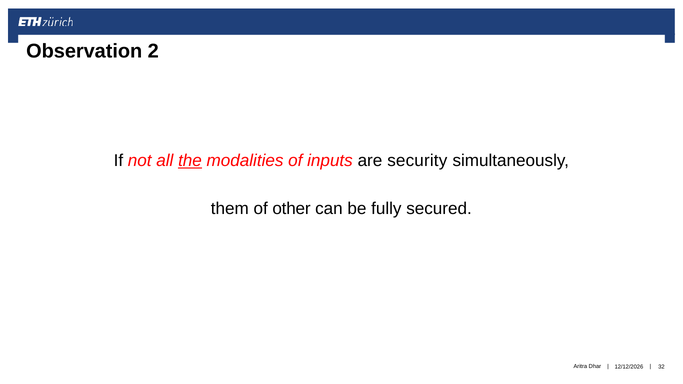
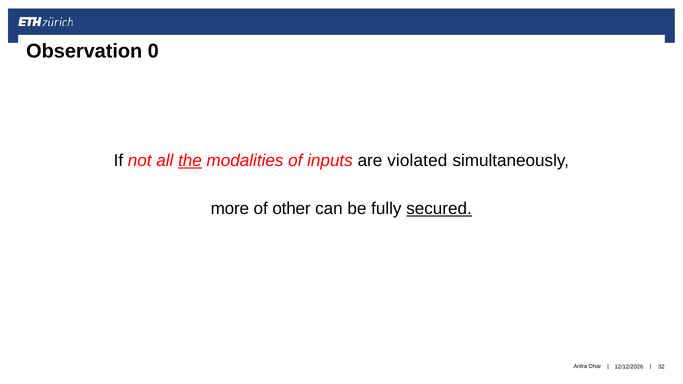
2: 2 -> 0 (153, 51)
security: security -> violated (417, 161)
them: them -> more (230, 209)
secured underline: none -> present (439, 209)
